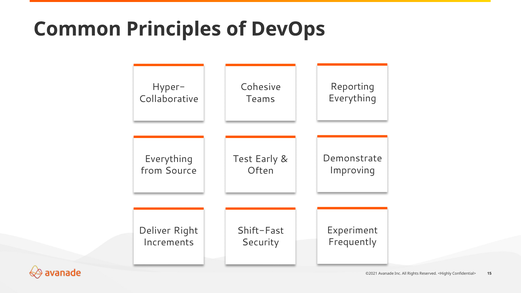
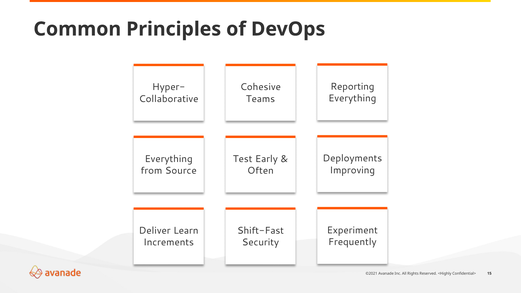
Demonstrate: Demonstrate -> Deployments (352, 158)
Right: Right -> Learn (186, 231)
